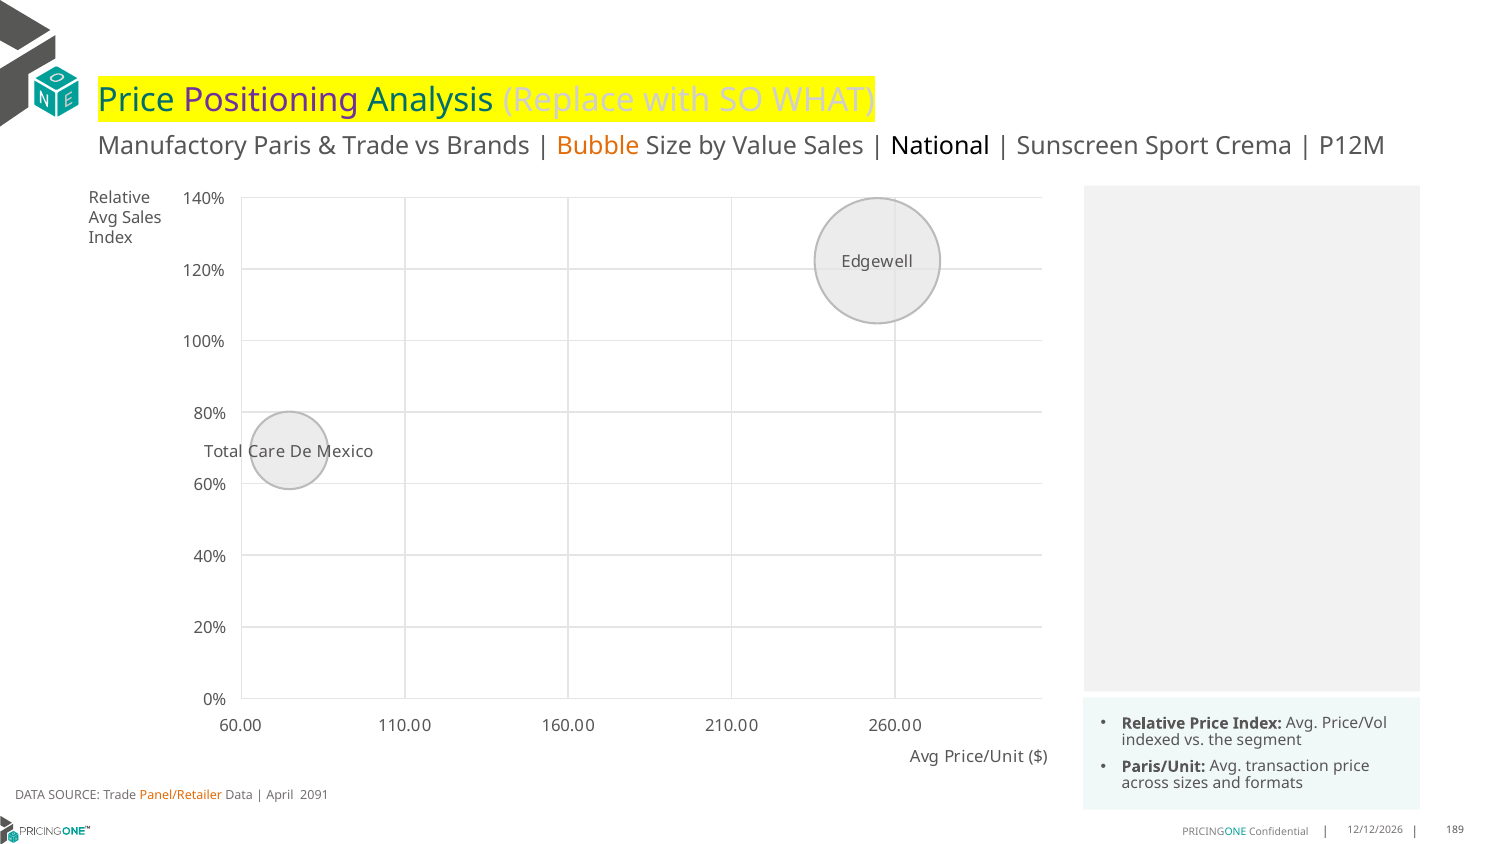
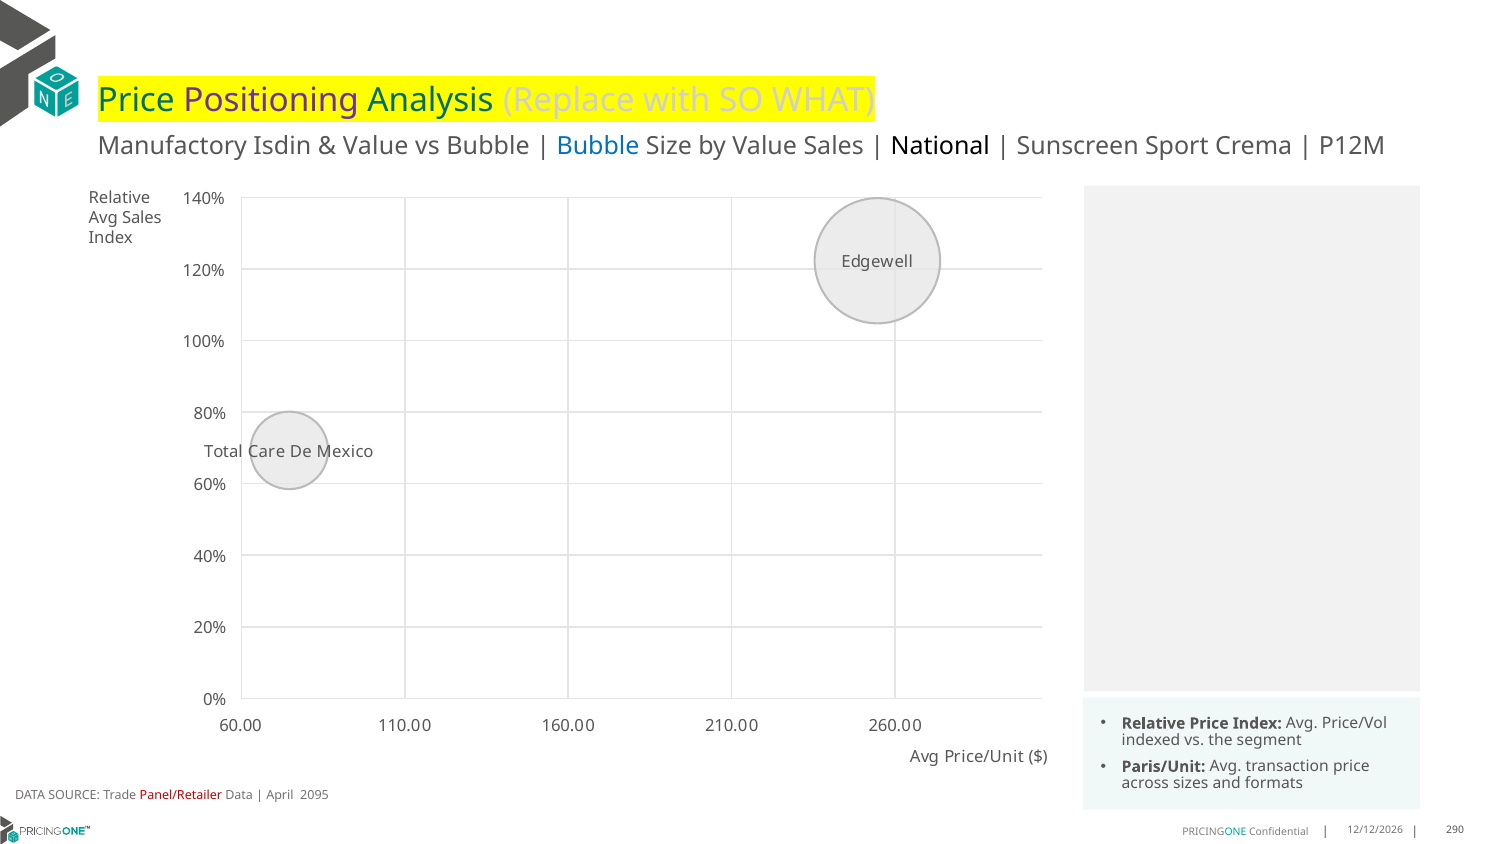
Paris: Paris -> Isdin (282, 146)
Trade: Trade -> Value (376, 146)
vs Brands: Brands -> Bubble (488, 146)
Bubble colour: orange -> blue (598, 146)
Panel/Retailer colour: orange -> red (181, 795)
2091: 2091 -> 2095 (315, 795)
189: 189 -> 290 (1455, 830)
